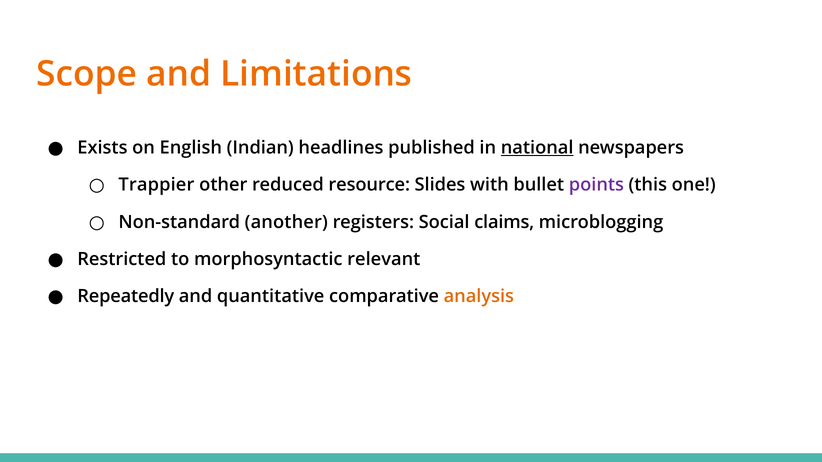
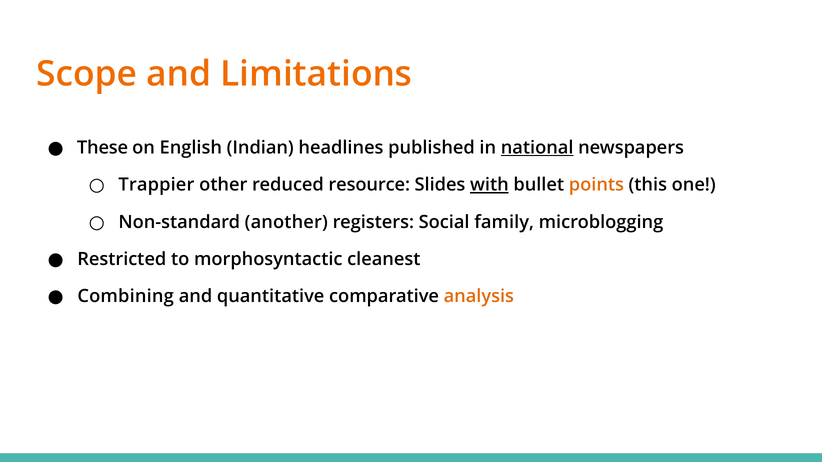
Exists: Exists -> These (103, 148)
with underline: none -> present (489, 185)
points colour: purple -> orange (596, 185)
claims: claims -> family (504, 222)
relevant: relevant -> cleanest (384, 259)
Repeatedly: Repeatedly -> Combining (126, 297)
